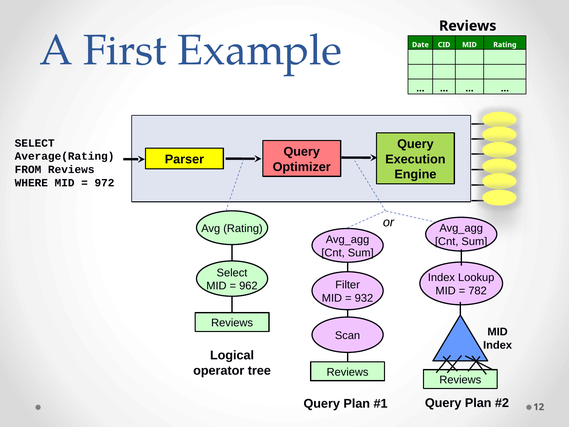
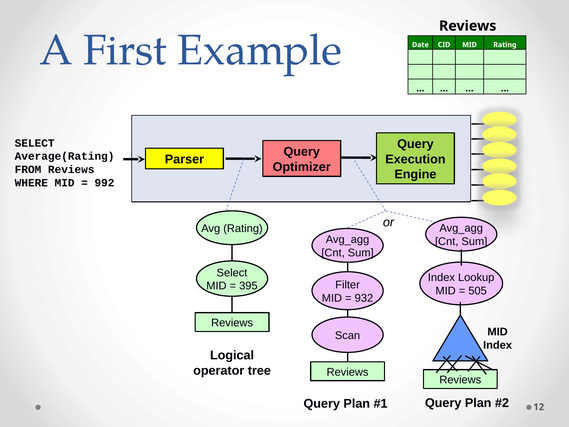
972: 972 -> 992 (104, 183)
962: 962 -> 395 (248, 286)
782: 782 -> 505 (478, 291)
